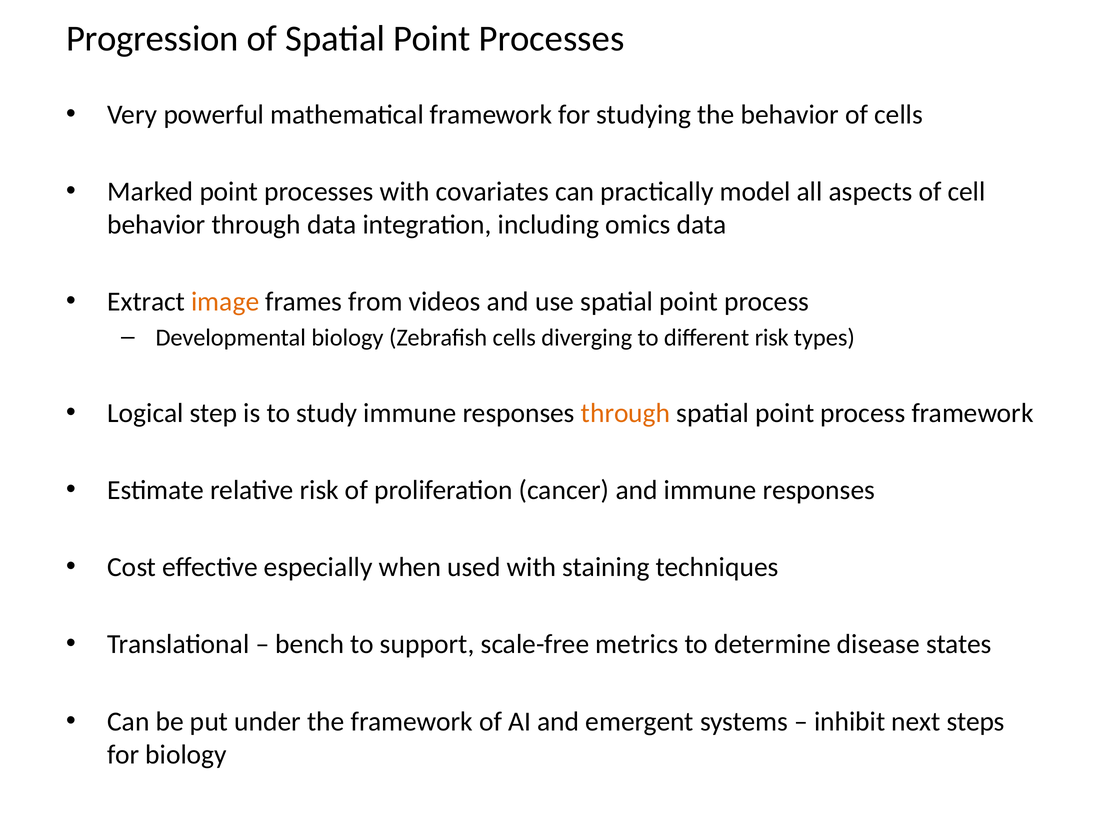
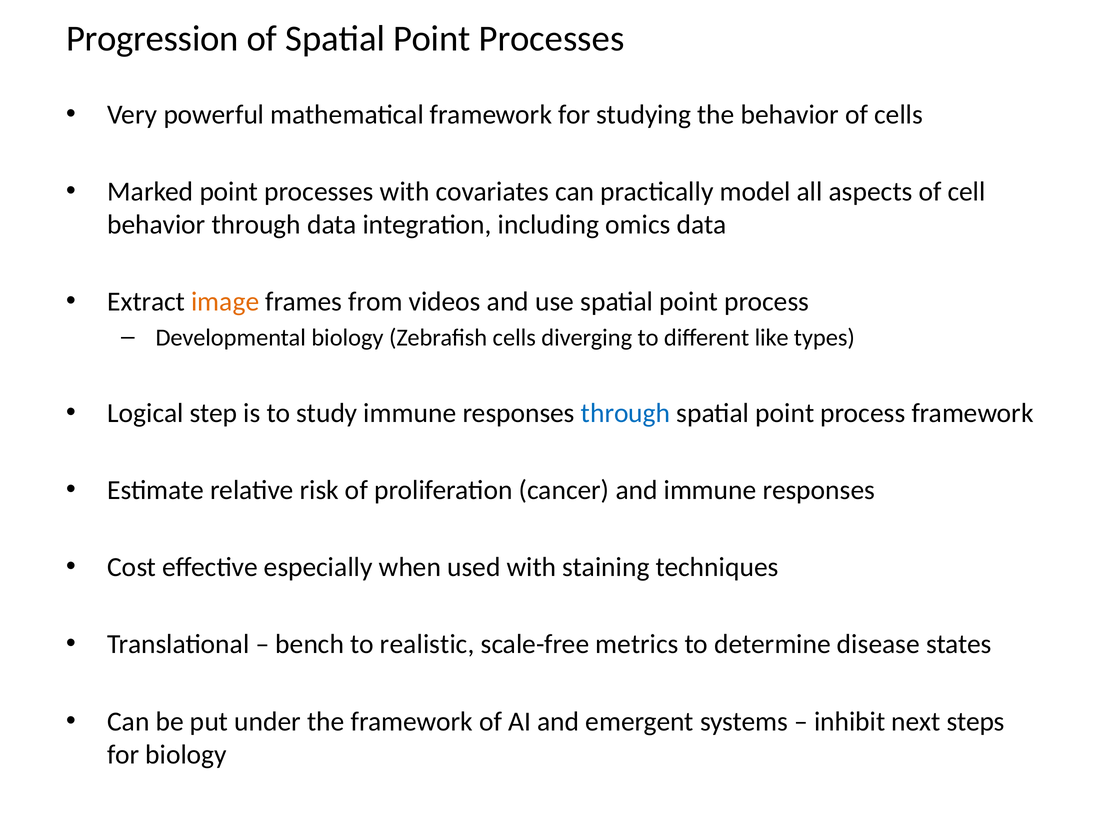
different risk: risk -> like (772, 337)
through colour: orange -> blue (626, 413)
support: support -> realistic (427, 644)
